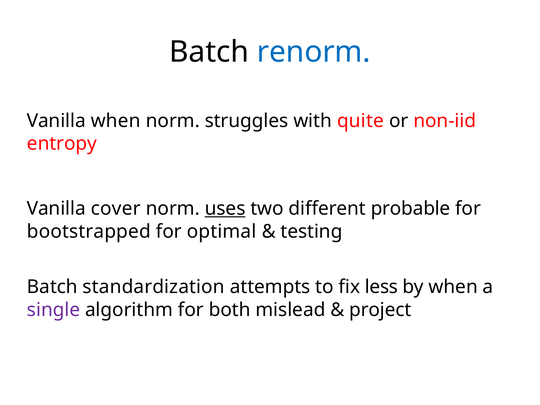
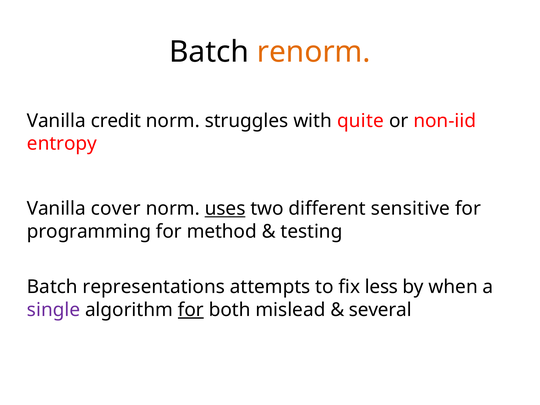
renorm colour: blue -> orange (314, 52)
Vanilla when: when -> credit (116, 121)
probable: probable -> sensitive (410, 209)
bootstrapped: bootstrapped -> programming (89, 232)
optimal: optimal -> method (222, 232)
standardization: standardization -> representations (154, 287)
for underline: none -> present (191, 310)
project: project -> several (380, 310)
